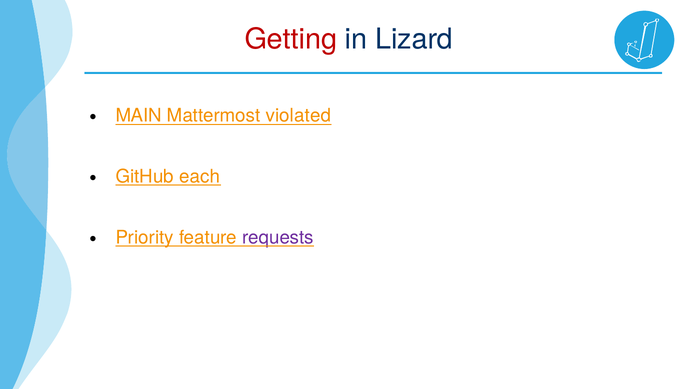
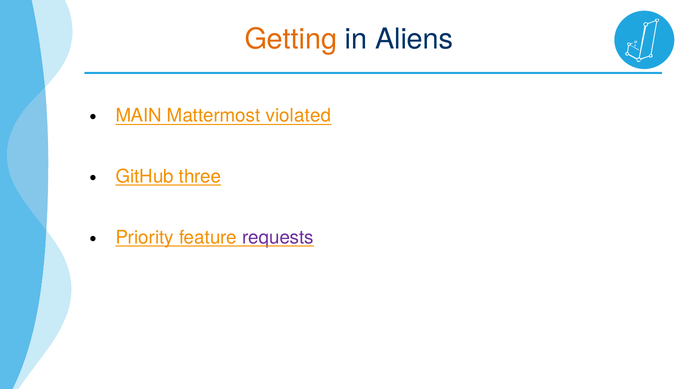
Getting colour: red -> orange (291, 39)
Lizard: Lizard -> Aliens (414, 39)
each: each -> three (200, 177)
